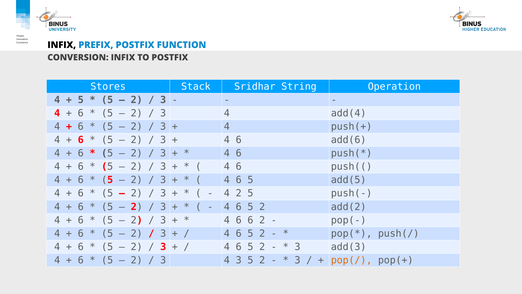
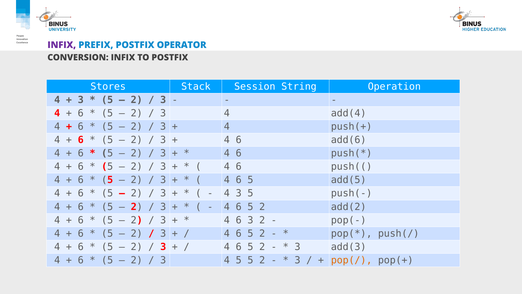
INFIX colour: black -> purple (62, 45)
FUNCTION: FUNCTION -> OPERATOR (182, 45)
Sridhar: Sridhar -> Session (255, 86)
5: 5 -> 3 (81, 100)
4 2: 2 -> 3 (239, 193)
6 6: 6 -> 3 (250, 220)
4 3: 3 -> 5 (239, 260)
